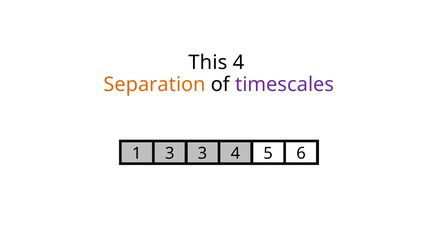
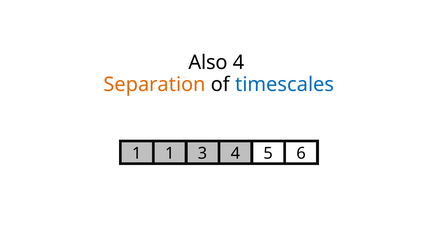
This: This -> Also (208, 62)
timescales colour: purple -> blue (285, 84)
1 3: 3 -> 1 (170, 153)
